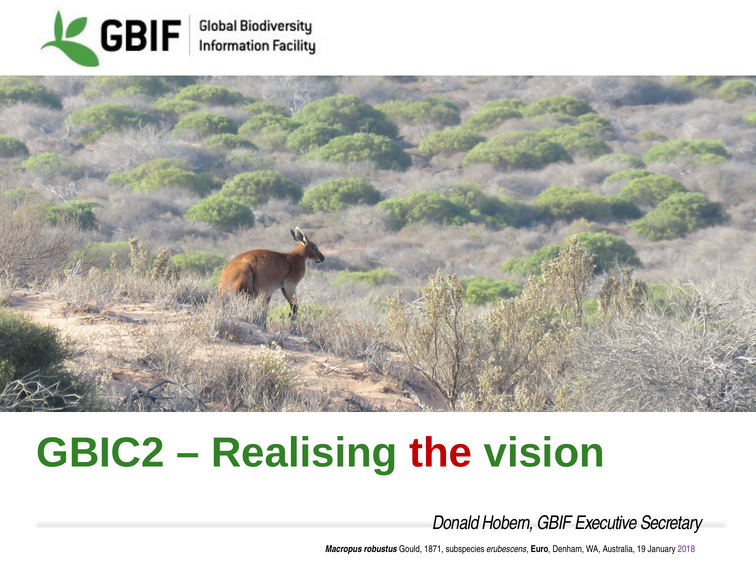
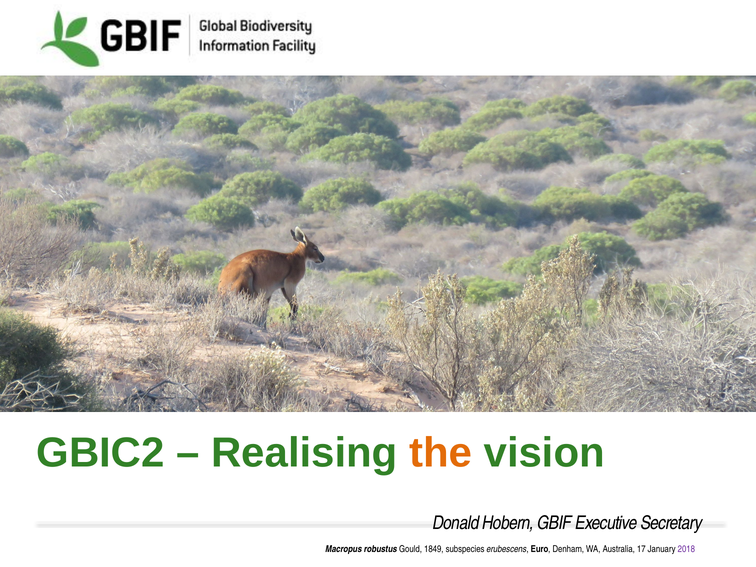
the colour: red -> orange (441, 453)
1871: 1871 -> 1849 (434, 549)
19: 19 -> 17 (641, 549)
